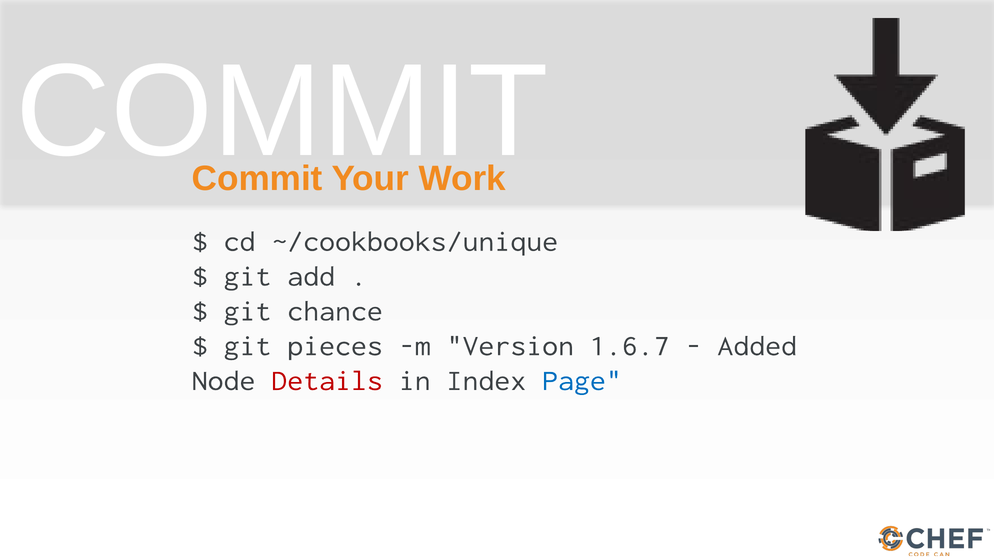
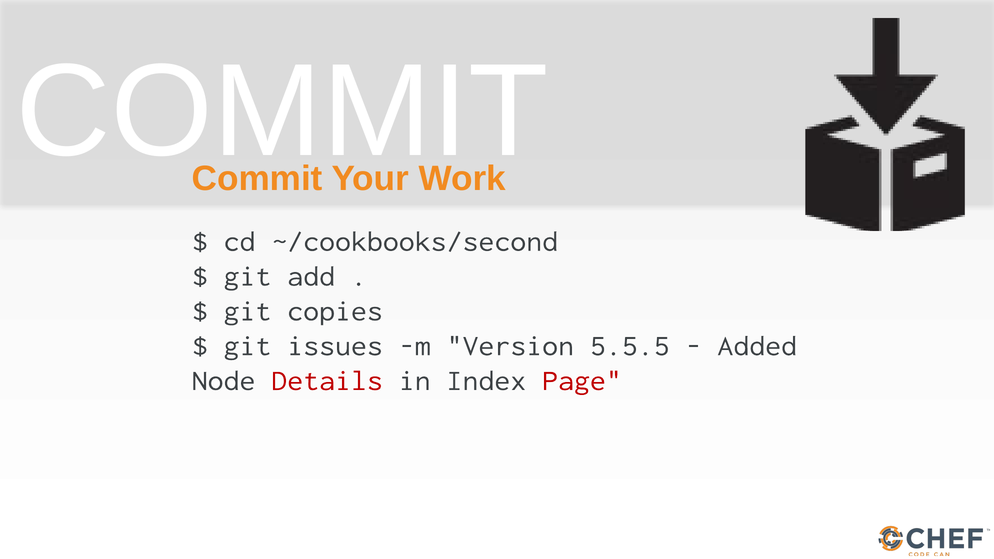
~/cookbooks/unique: ~/cookbooks/unique -> ~/cookbooks/second (415, 241)
chance: chance -> copies (335, 311)
pieces: pieces -> issues (335, 346)
1.6.7: 1.6.7 -> 5.5.5 (630, 346)
Page colour: blue -> red (582, 380)
